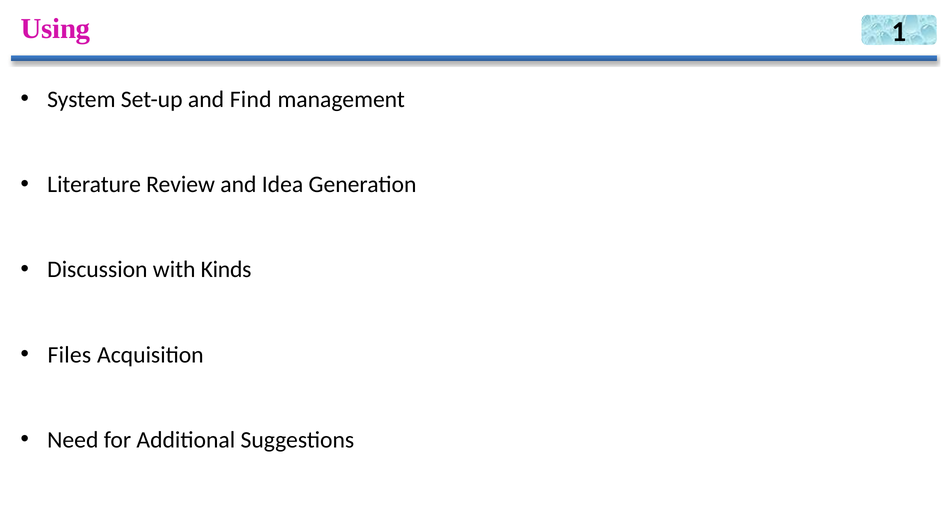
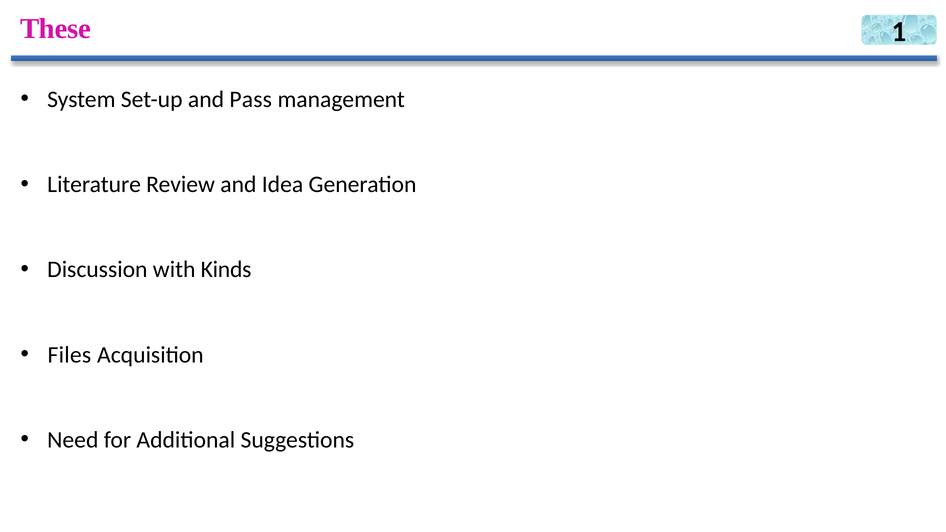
Using: Using -> These (55, 29)
Find: Find -> Pass (251, 99)
